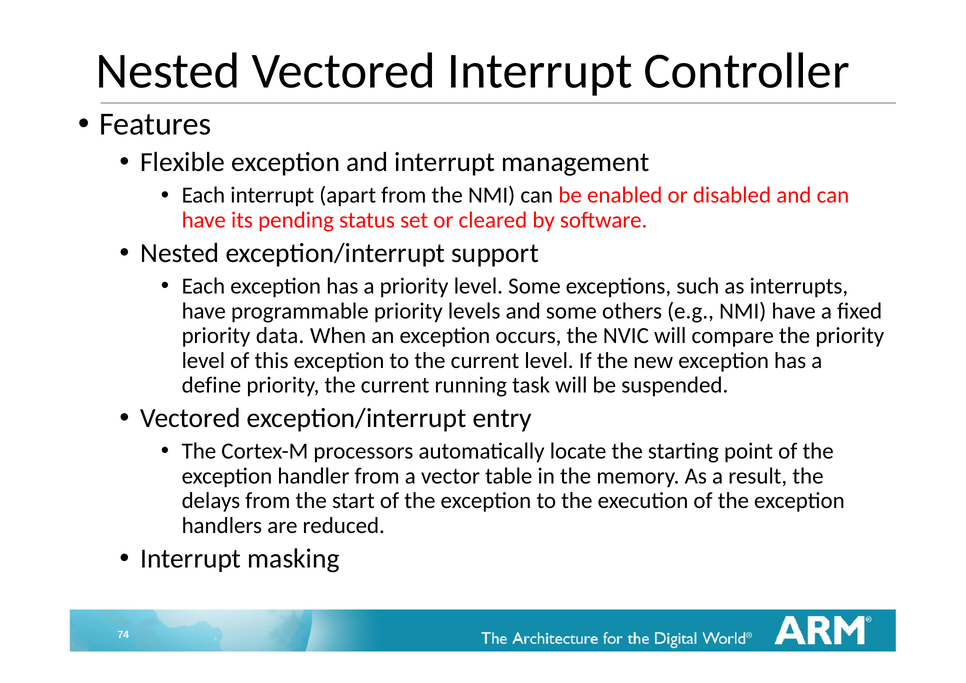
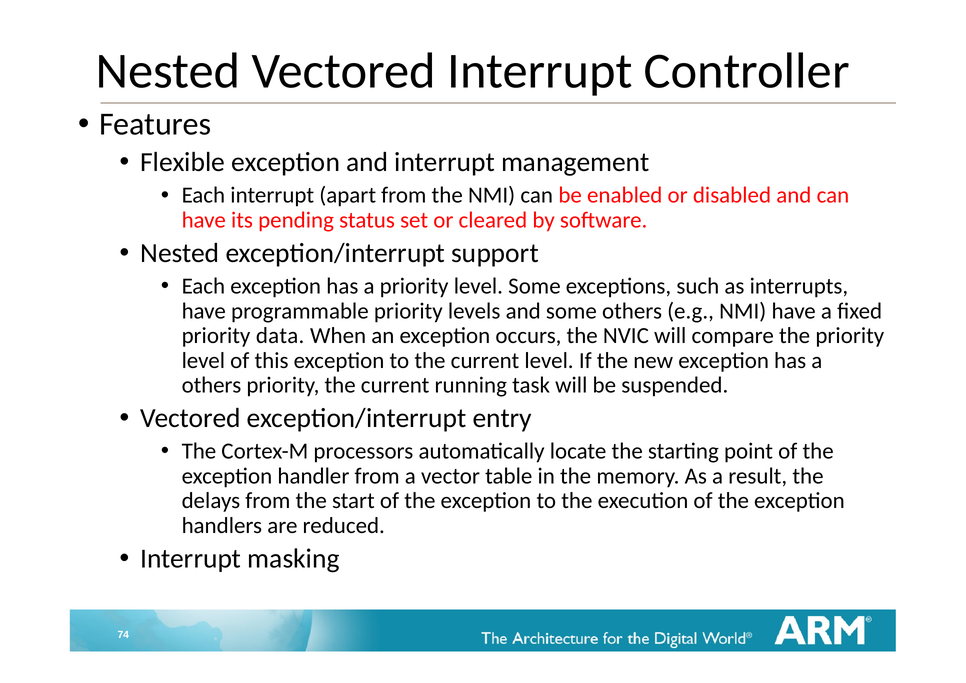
define: define -> others (211, 385)
